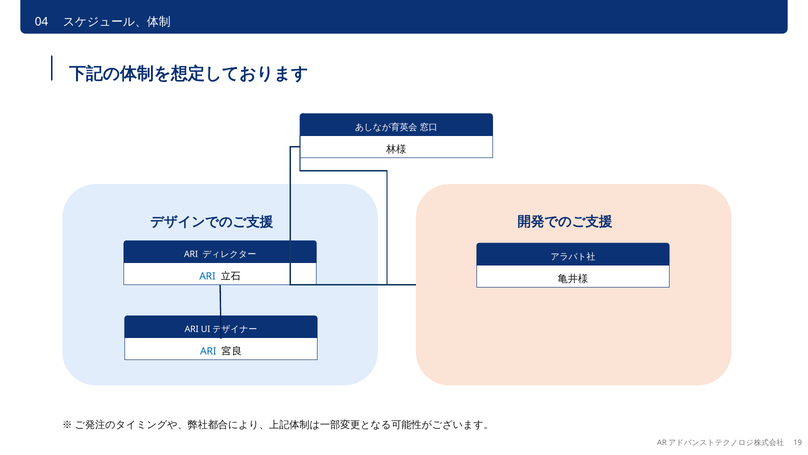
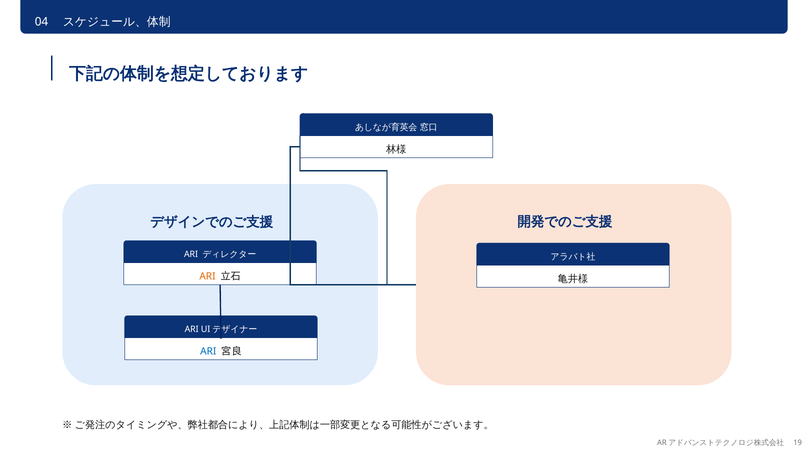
ARI colour: blue -> orange (207, 276)
